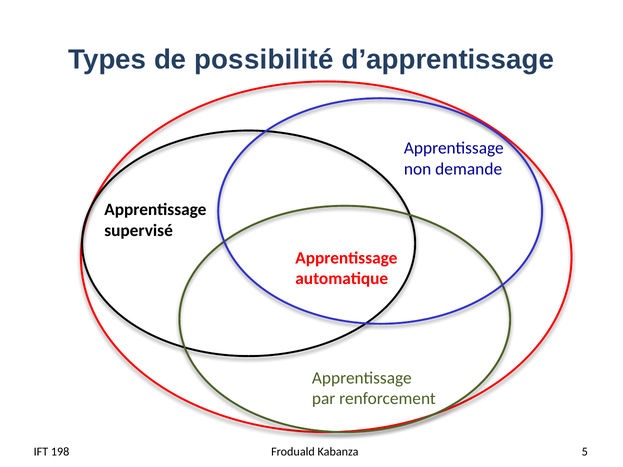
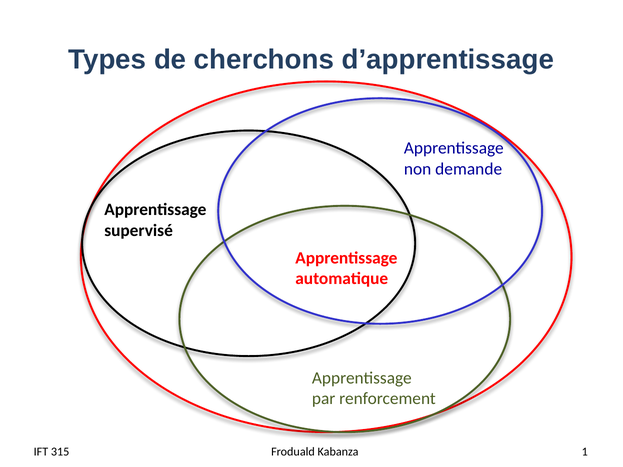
possibilité: possibilité -> cherchons (264, 60)
198: 198 -> 315 (60, 452)
5: 5 -> 1 (585, 452)
